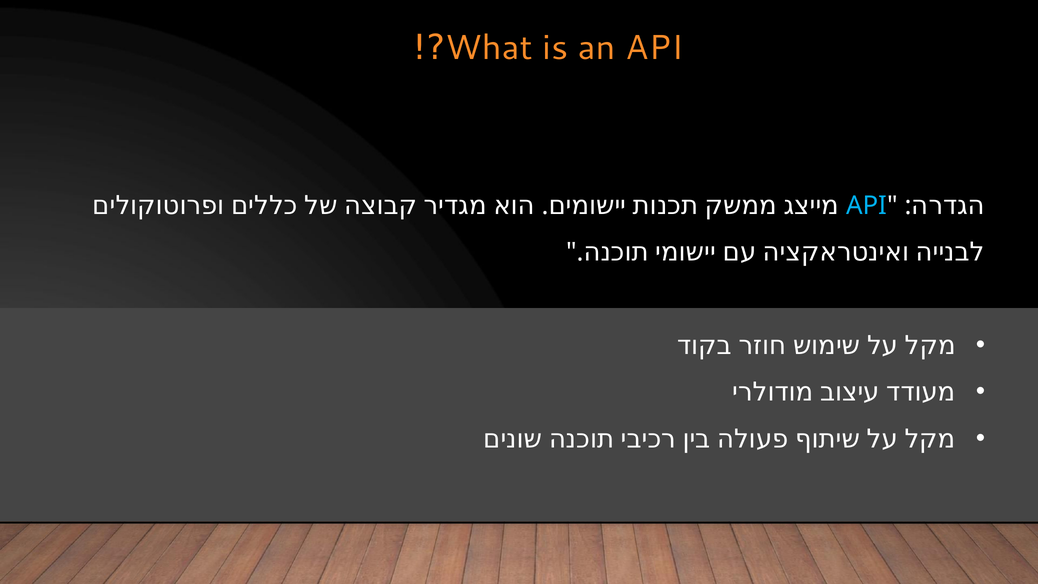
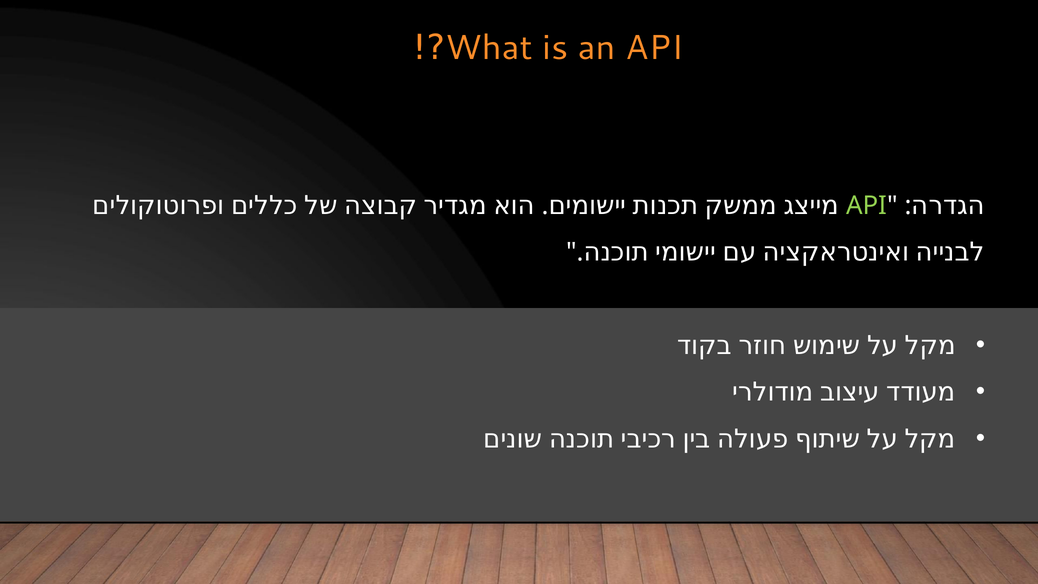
API colour: light blue -> light green (867, 205)
